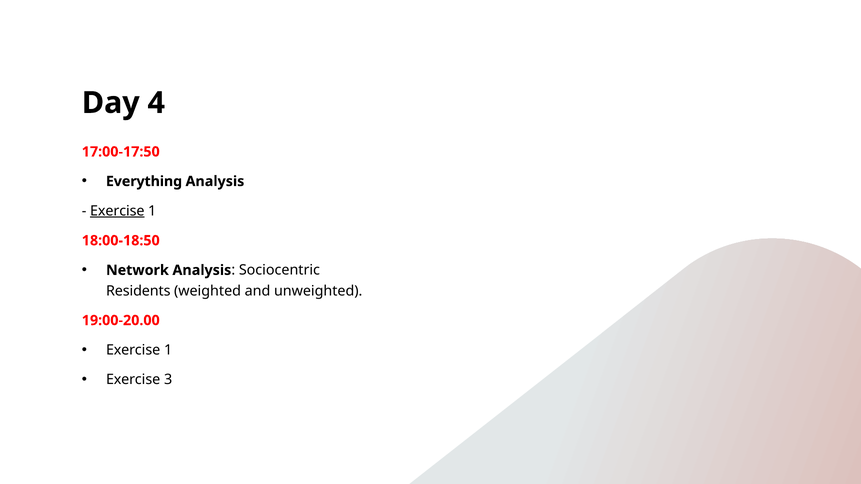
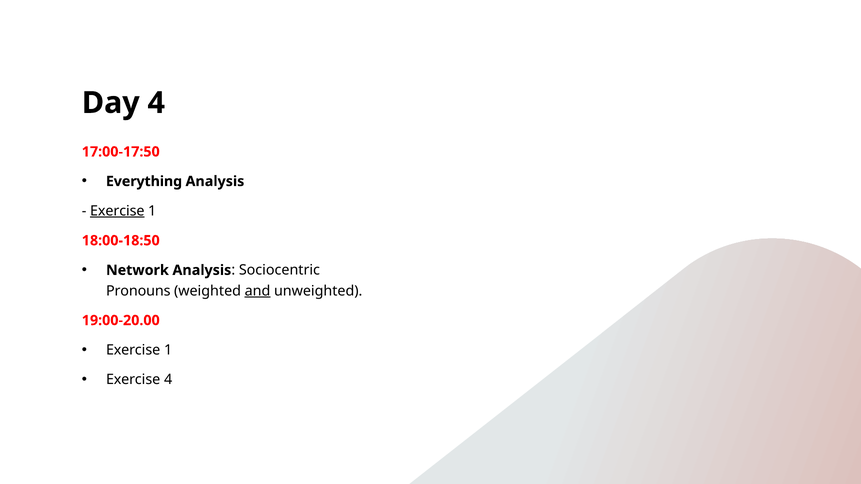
Residents: Residents -> Pronouns (138, 291)
and underline: none -> present (258, 291)
Exercise 3: 3 -> 4 (168, 380)
